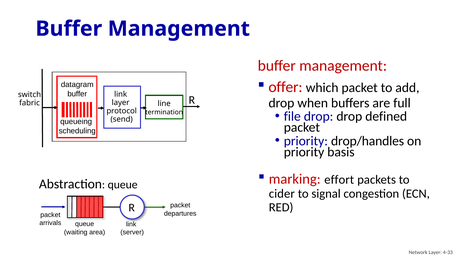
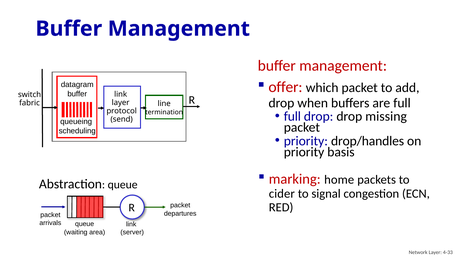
file: file -> full (292, 117)
defined: defined -> missing (386, 117)
effort: effort -> home (339, 180)
